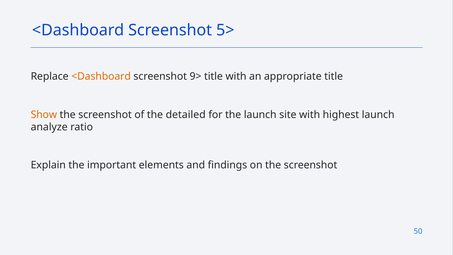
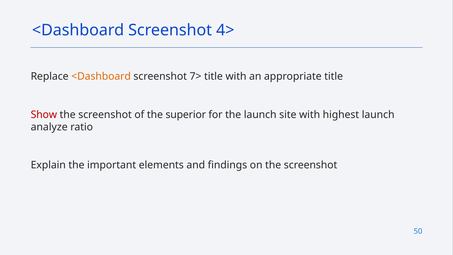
5>: 5> -> 4> (225, 30)
9>: 9> -> 7> (196, 76)
Show colour: orange -> red (44, 115)
detailed: detailed -> superior (186, 115)
